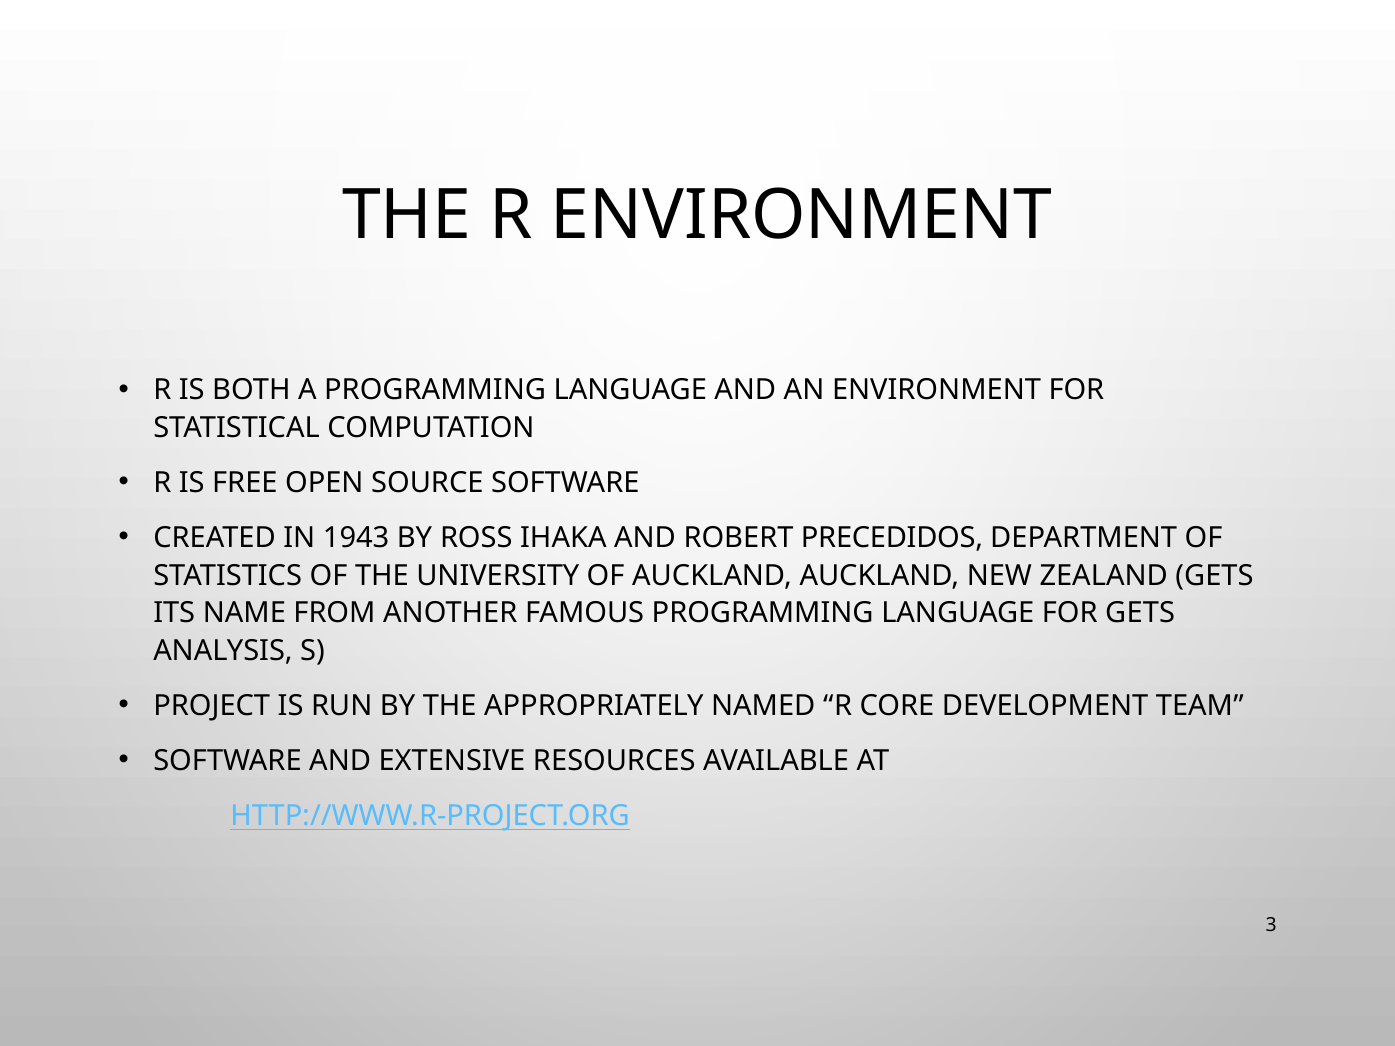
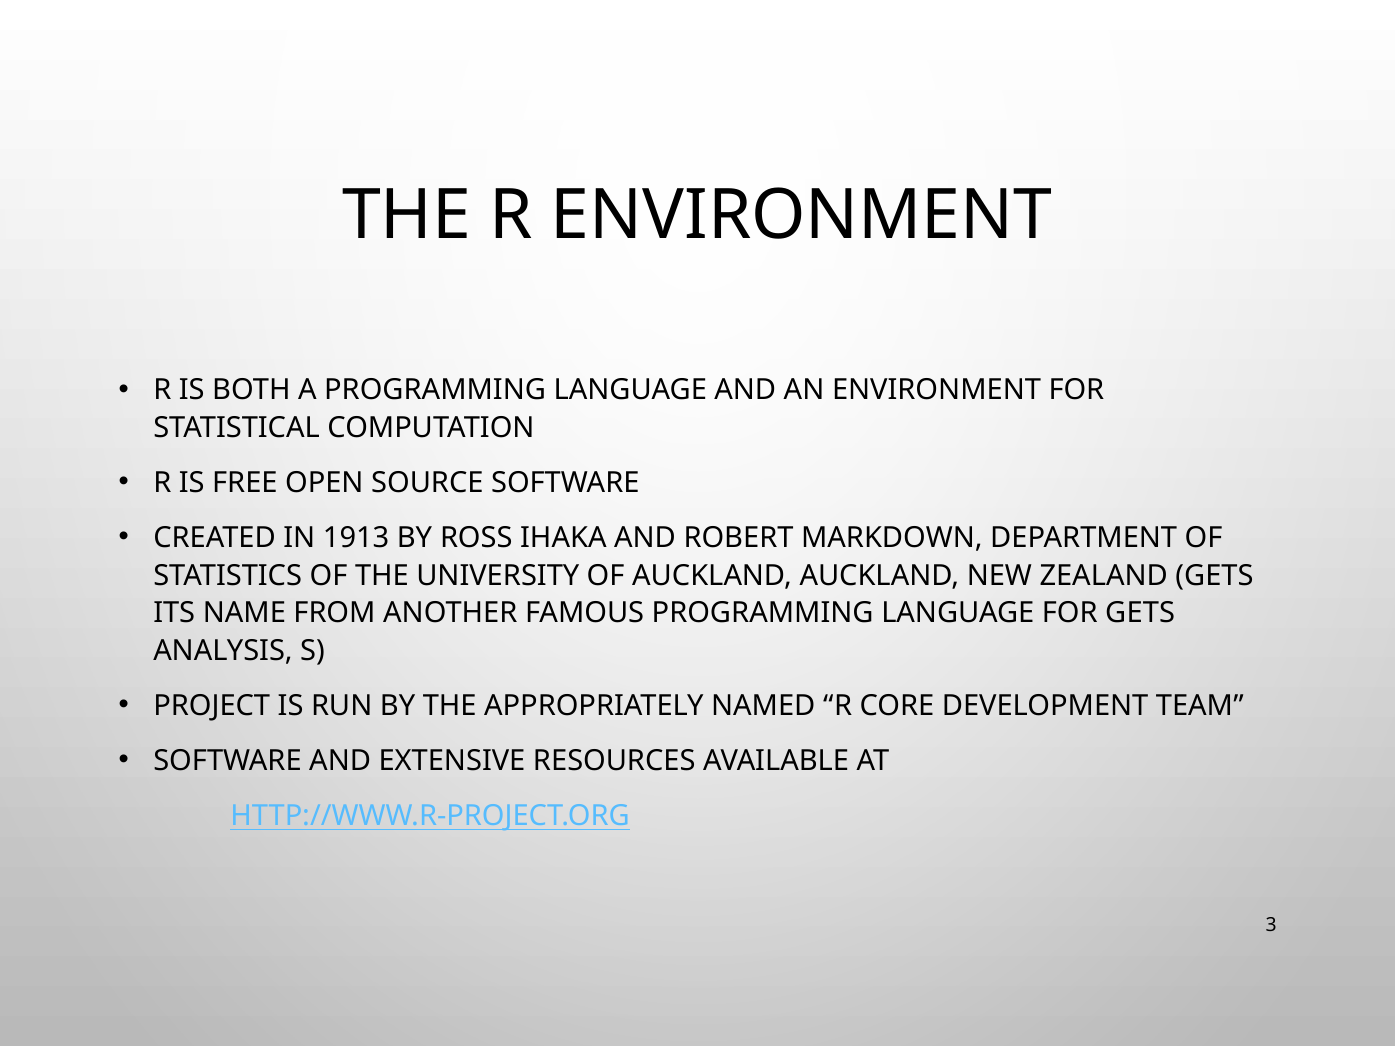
1943: 1943 -> 1913 (356, 538)
PRECEDIDOS: PRECEDIDOS -> MARKDOWN (892, 538)
